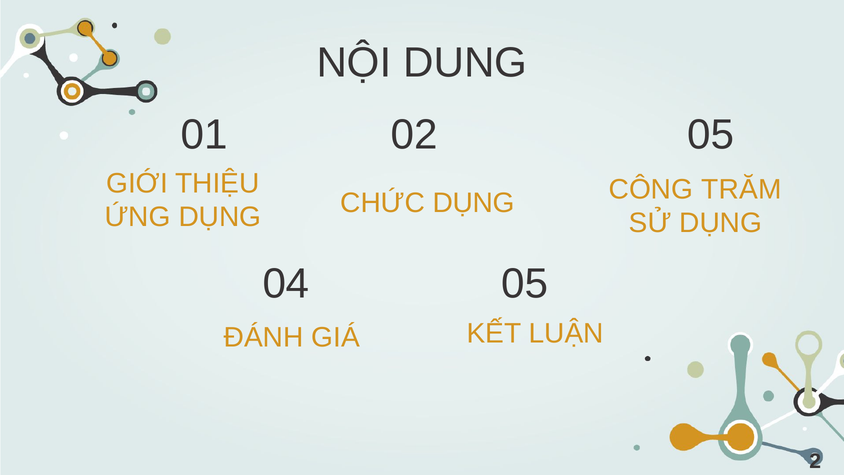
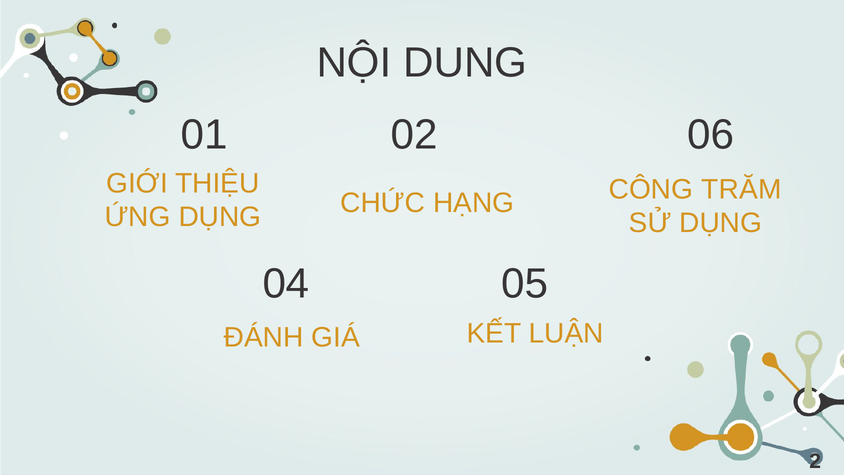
01 05: 05 -> 06 (711, 135)
CHỨC DỤNG: DỤNG -> HẠNG (474, 203)
